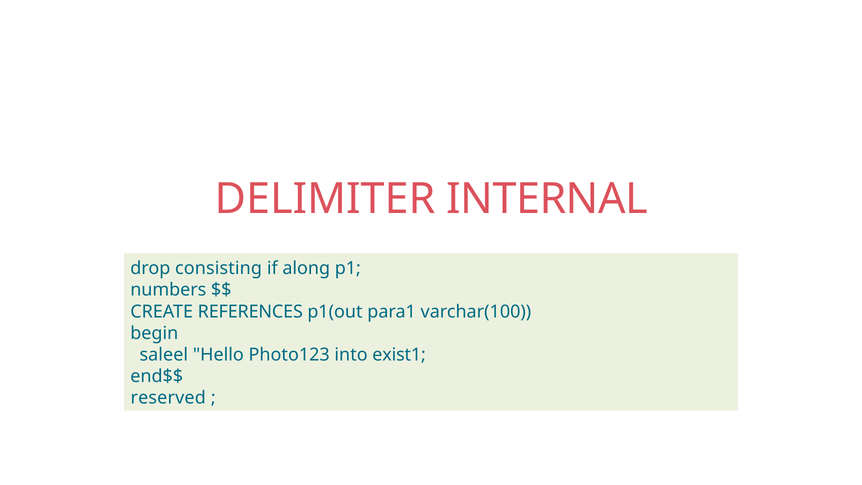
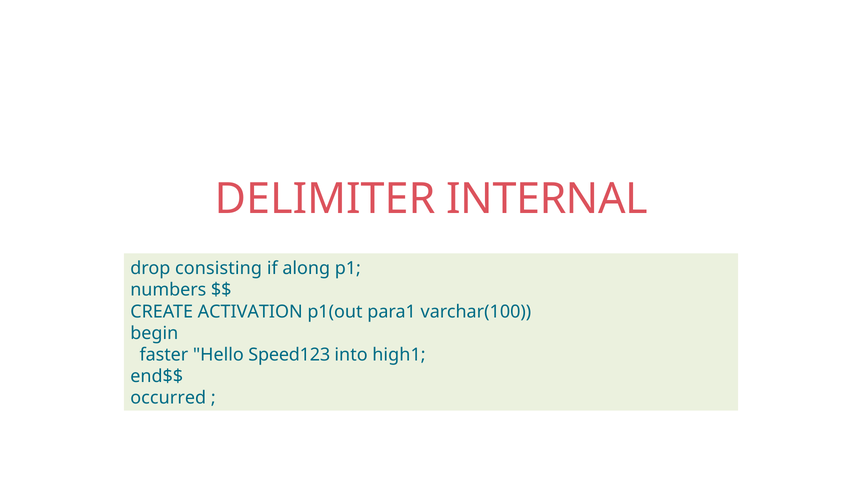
REFERENCES: REFERENCES -> ACTIVATION (250, 312)
saleel: saleel -> faster (164, 355)
Photo123: Photo123 -> Speed123 (289, 355)
exist1: exist1 -> high1 (399, 355)
reserved: reserved -> occurred (168, 398)
